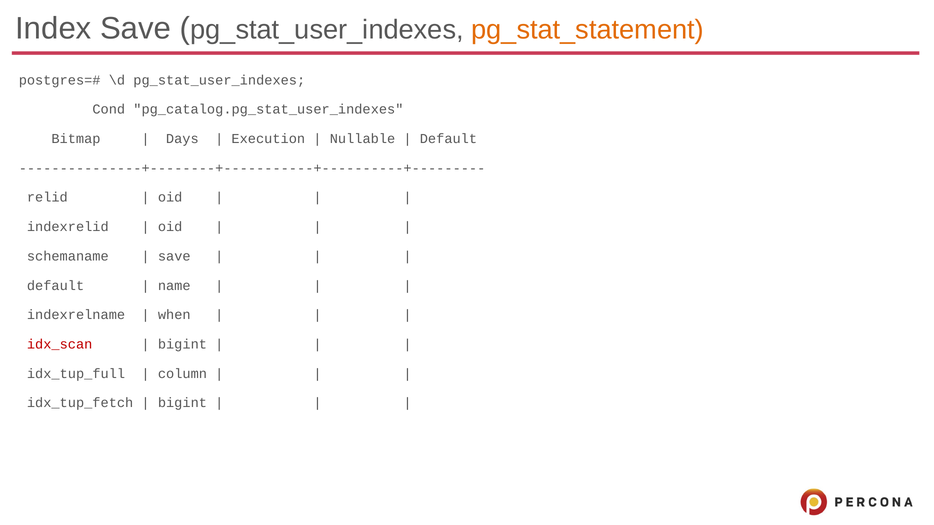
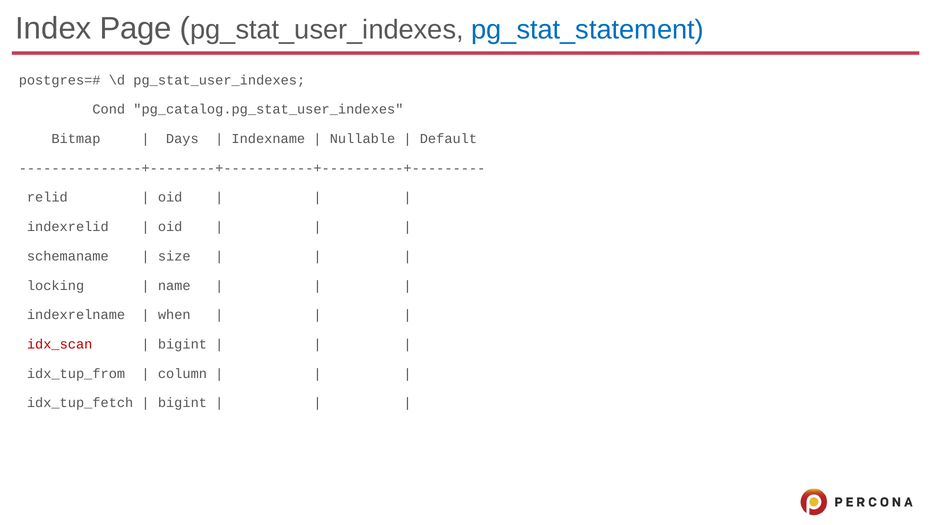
Index Save: Save -> Page (136, 29)
pg_stat_statement colour: orange -> blue (588, 30)
Execution: Execution -> Indexname (268, 139)
save: save -> size (174, 256)
default: default -> locking (56, 286)
idx_tup_full: idx_tup_full -> idx_tup_from (76, 374)
